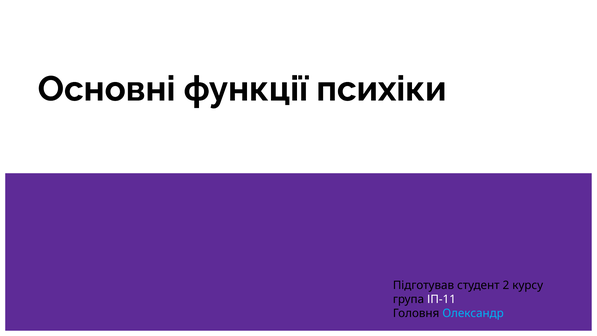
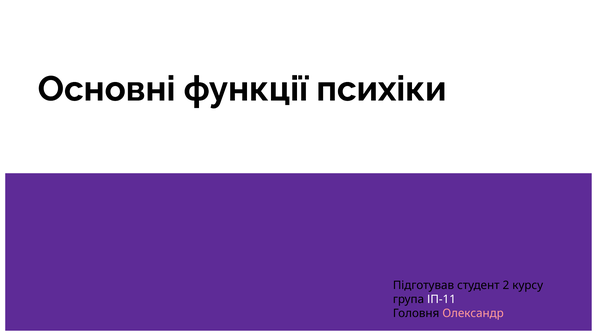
Олександр colour: light blue -> pink (473, 313)
